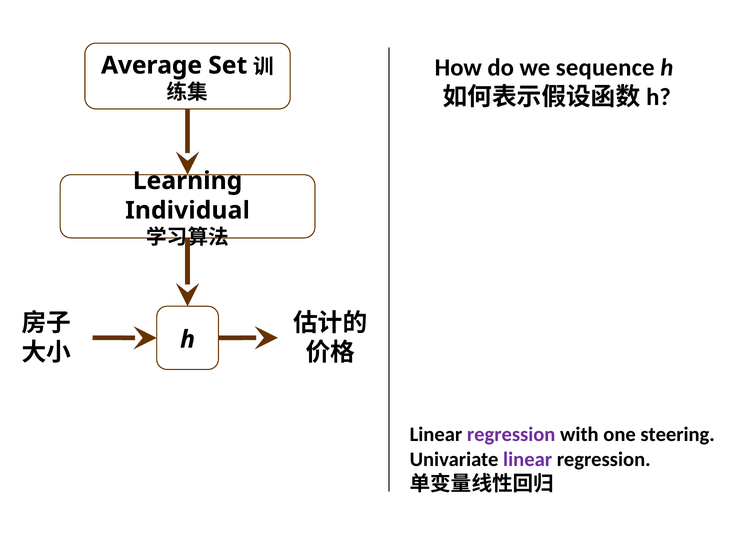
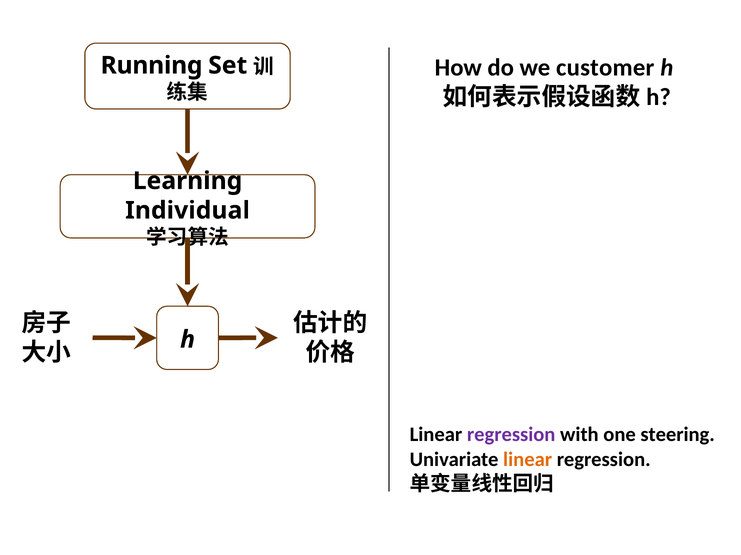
sequence: sequence -> customer (605, 68)
Average: Average -> Running (152, 66)
linear colour: purple -> orange (528, 460)
